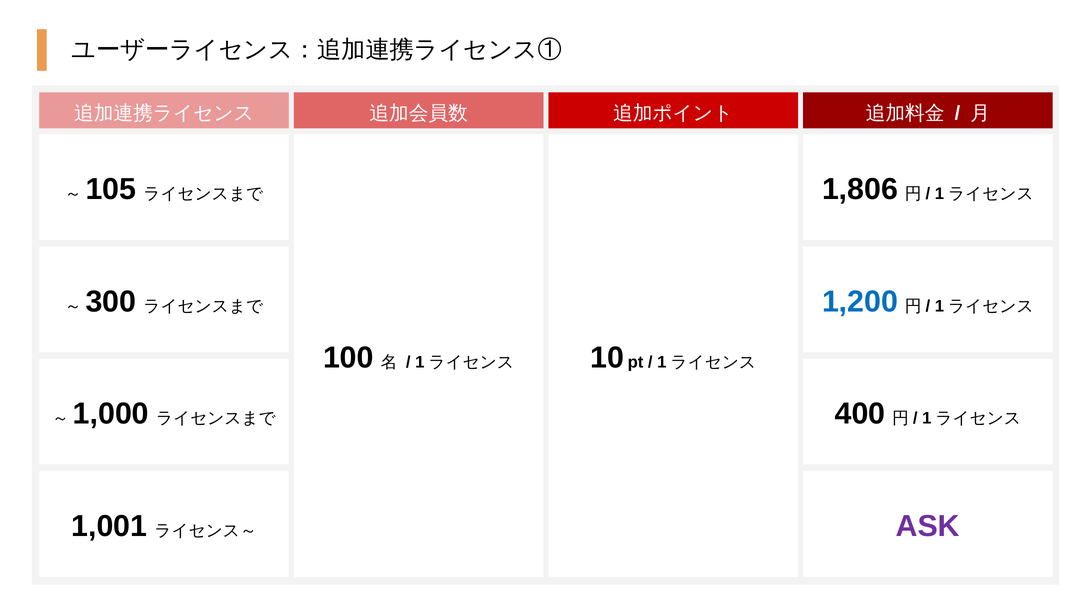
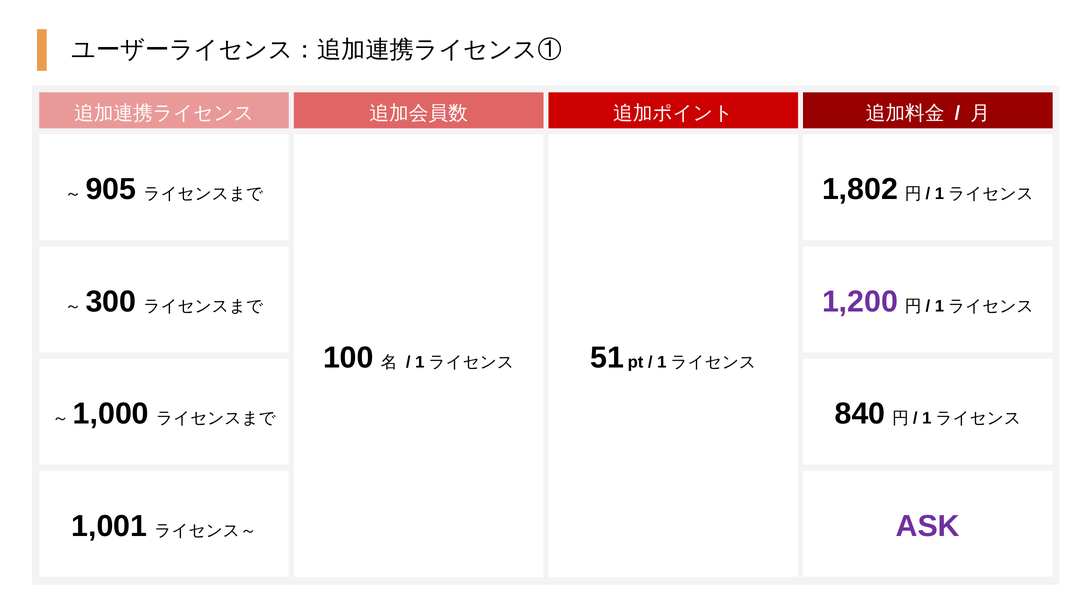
1,806: 1,806 -> 1,802 (860, 189)
105: 105 -> 905 (111, 189)
1,200 colour: blue -> purple (860, 302)
10: 10 -> 51 (607, 358)
400: 400 -> 840 (860, 414)
